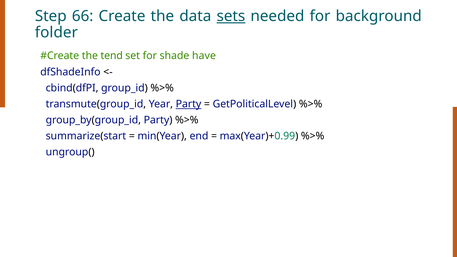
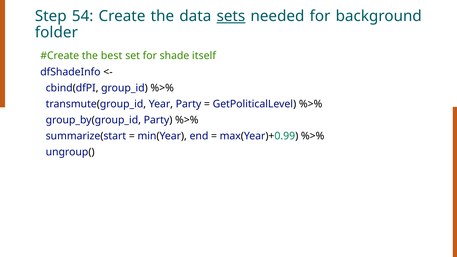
66: 66 -> 54 (83, 16)
tend: tend -> best (112, 56)
have: have -> itself (204, 56)
Party underline: present -> none (189, 104)
